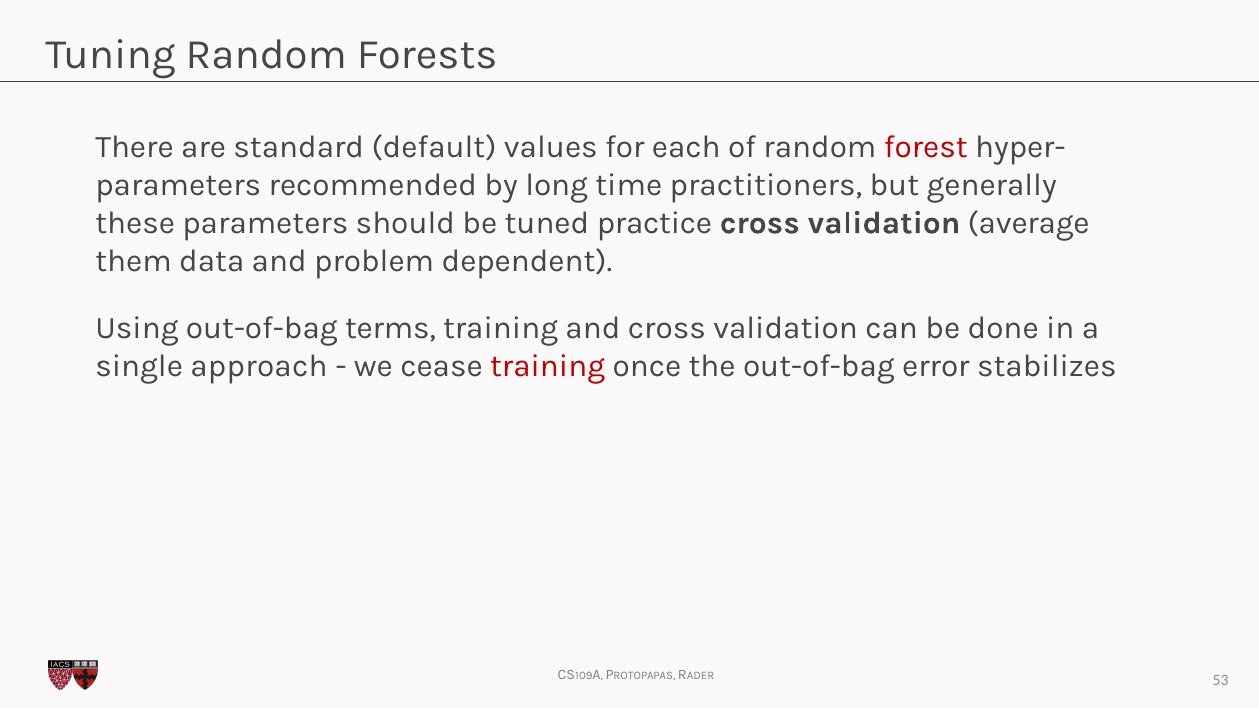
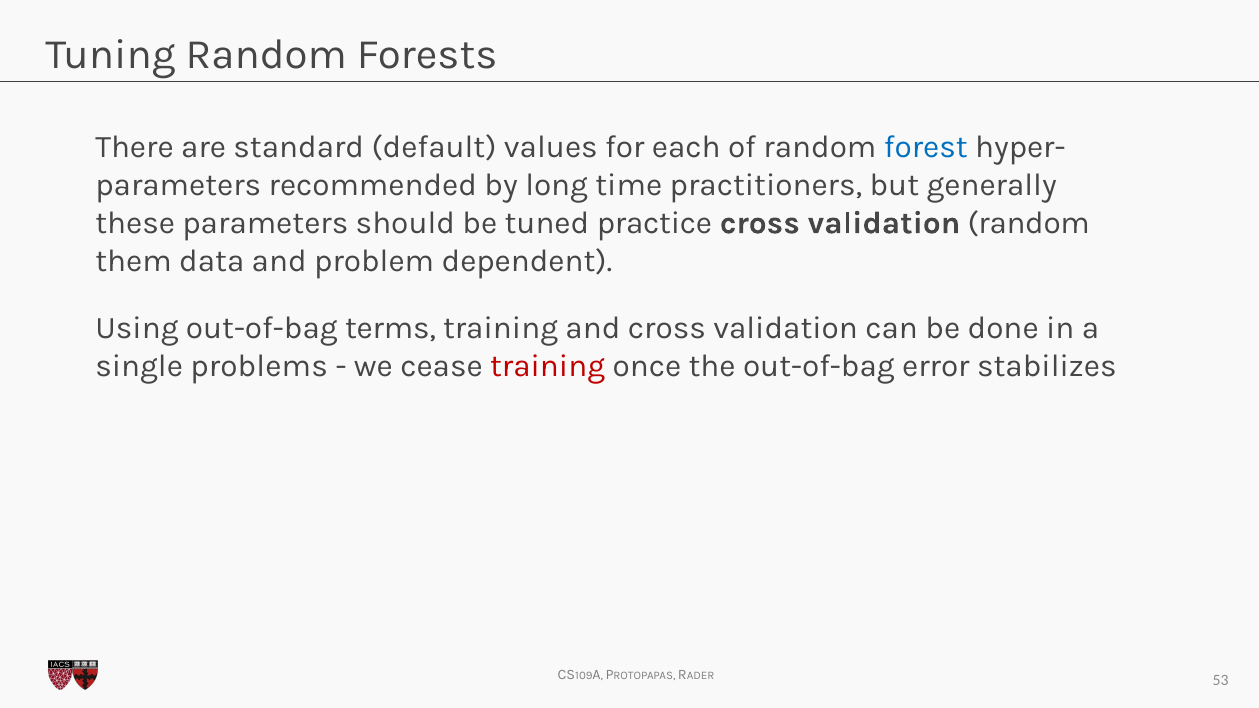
forest colour: red -> blue (926, 147)
validation average: average -> random (1029, 223)
approach: approach -> problems (259, 366)
